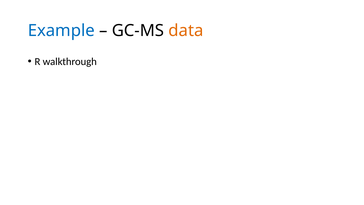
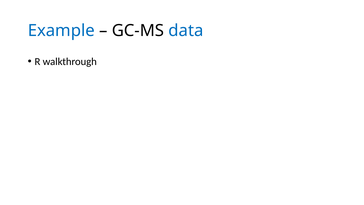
data colour: orange -> blue (186, 31)
